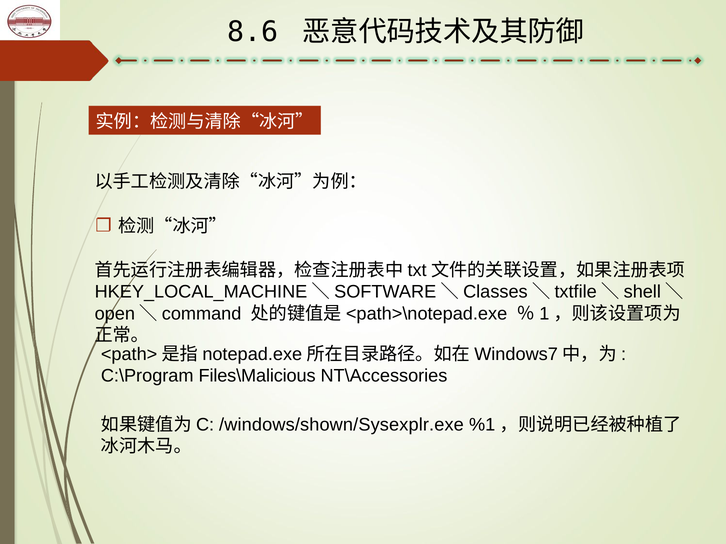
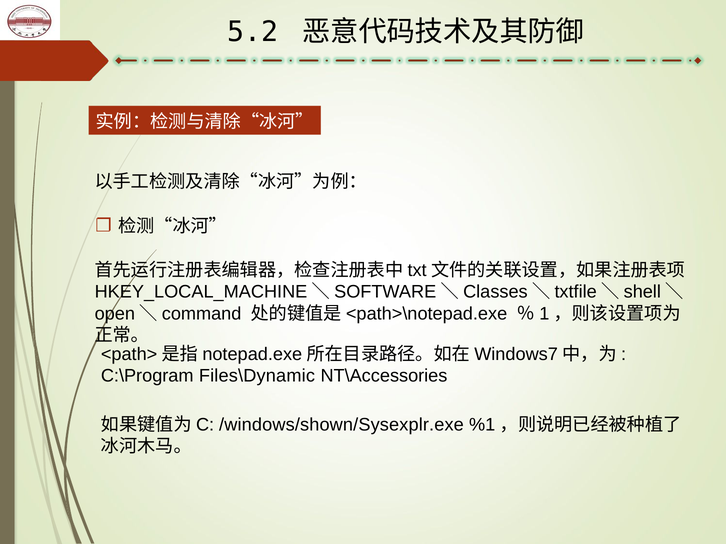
8.6: 8.6 -> 5.2 (253, 32)
Files\Malicious: Files\Malicious -> Files\Dynamic (257, 376)
